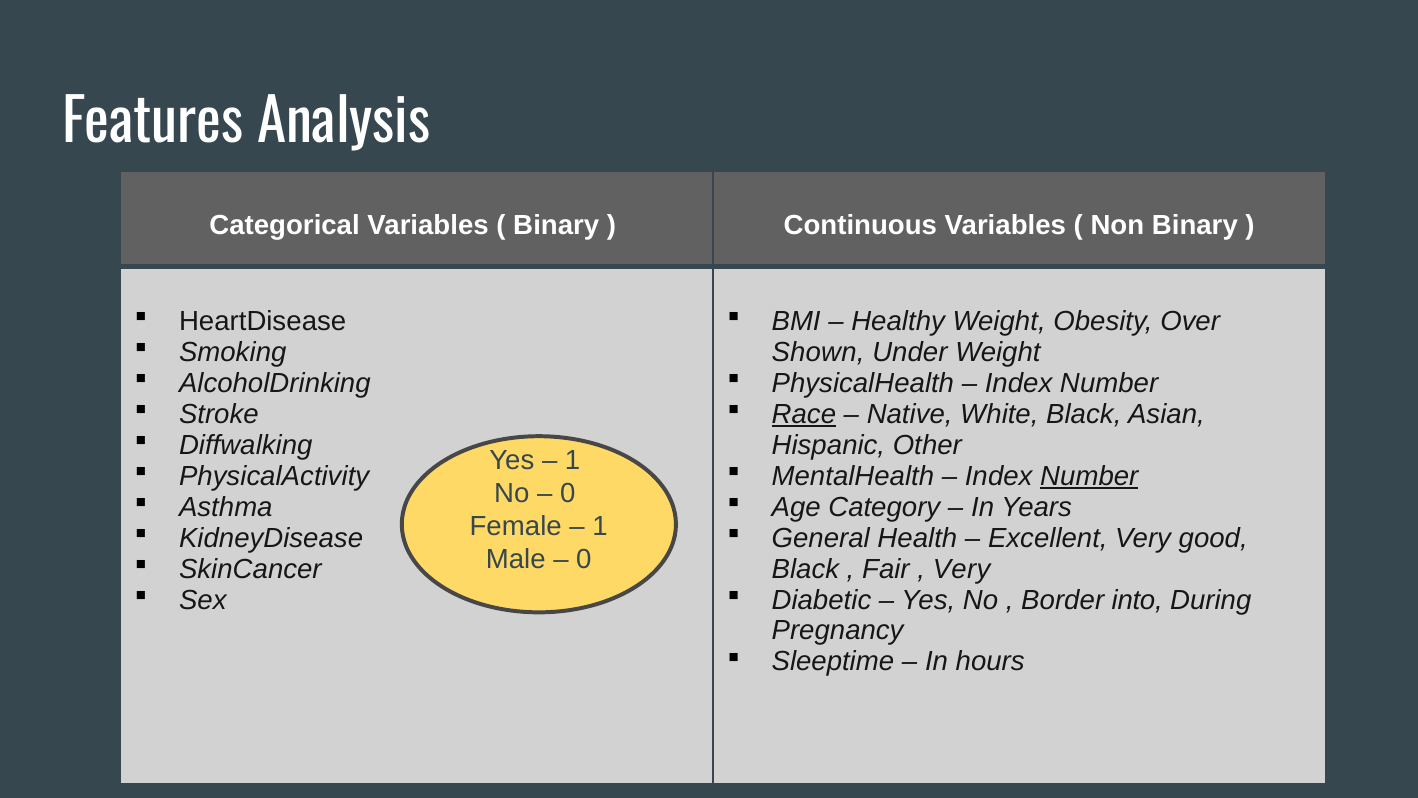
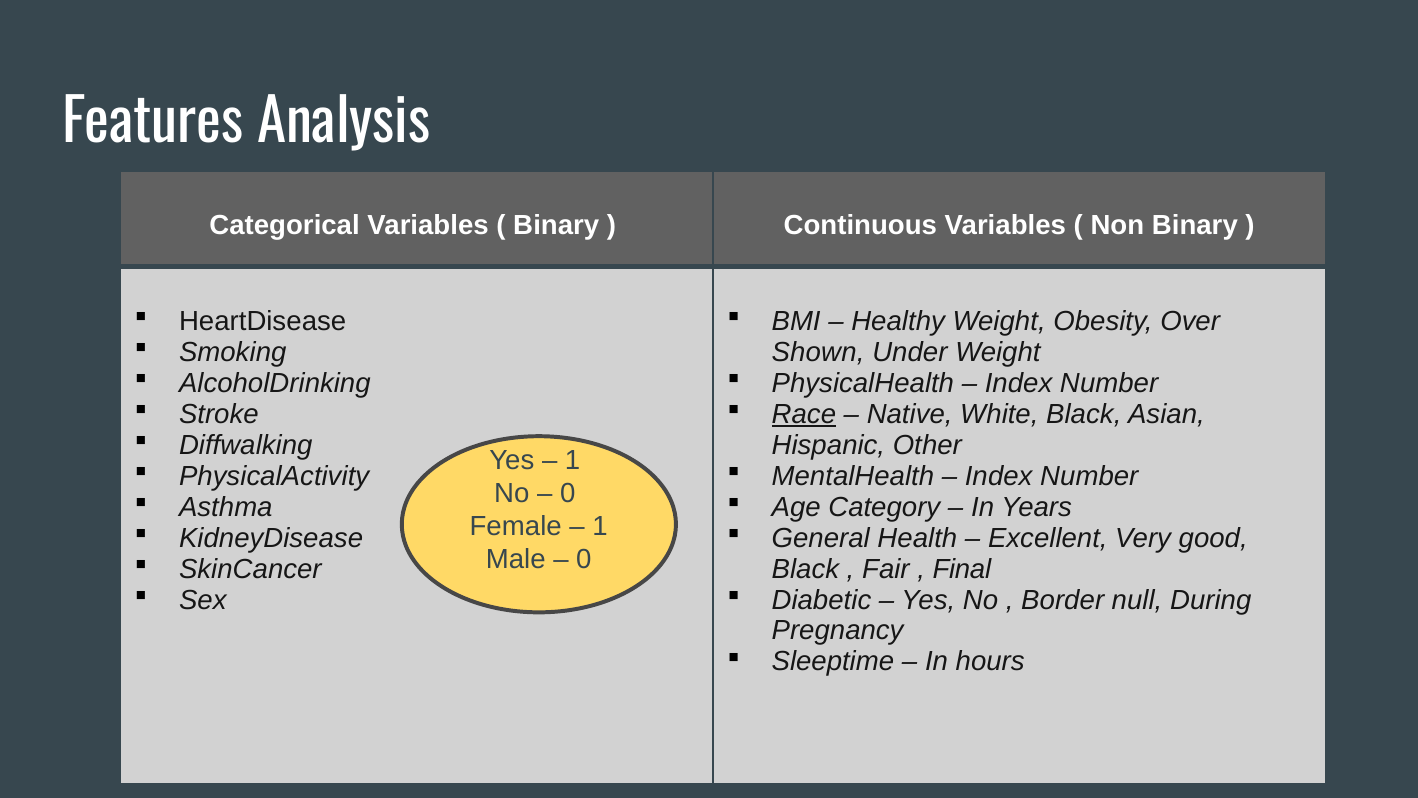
Number underline: present -> none (1089, 476)
Very: Very -> Final (962, 569)
into: into -> null (1137, 600)
